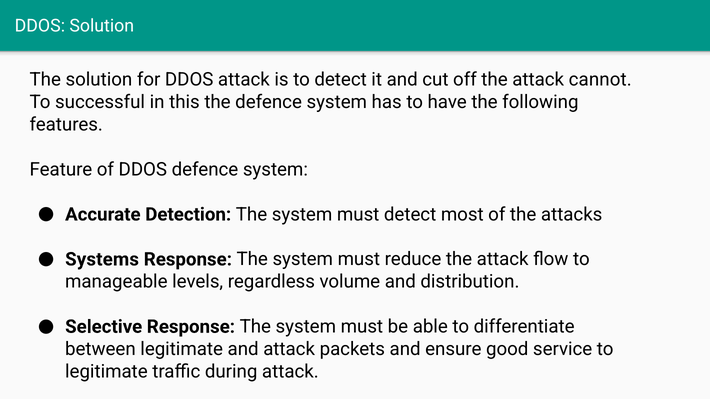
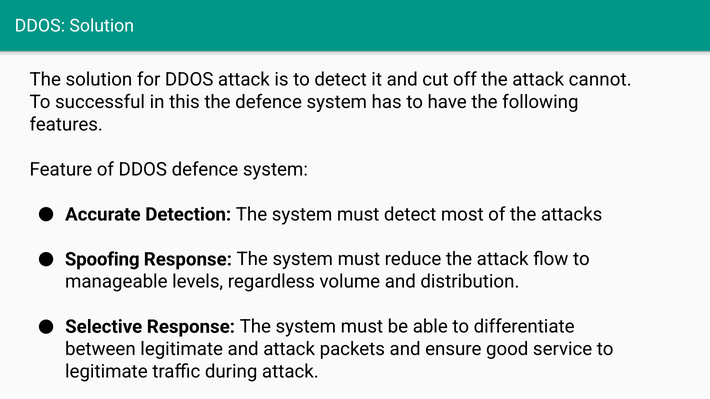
Systems: Systems -> Spoofing (102, 260)
